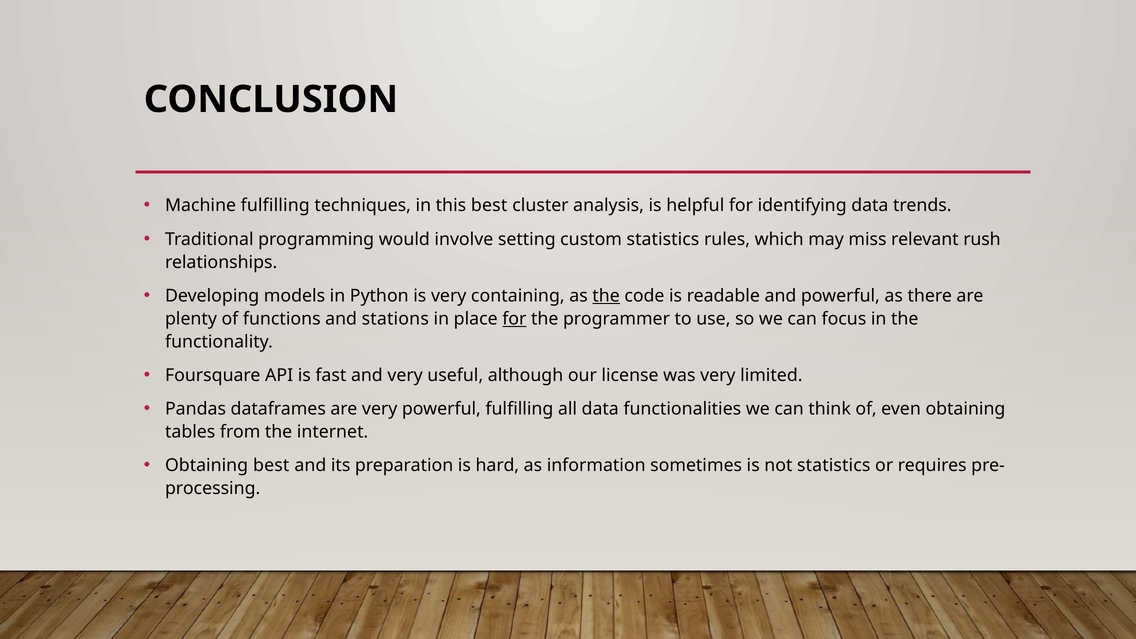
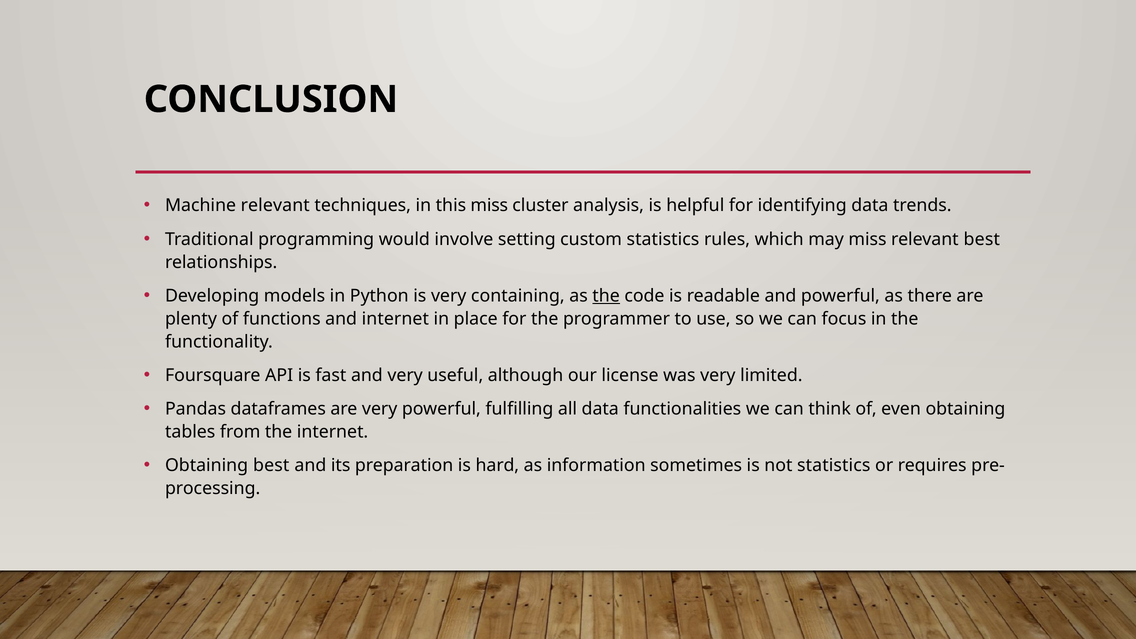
Machine fulfilling: fulfilling -> relevant (275, 206)
this best: best -> miss (489, 206)
relevant rush: rush -> best (982, 239)
and stations: stations -> internet (395, 319)
for underline: present -> none (514, 319)
